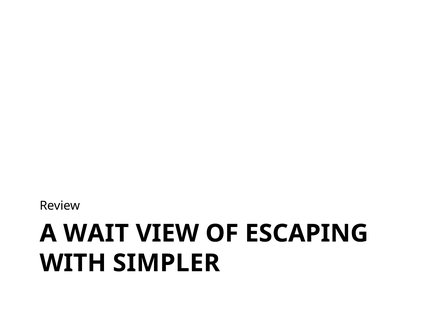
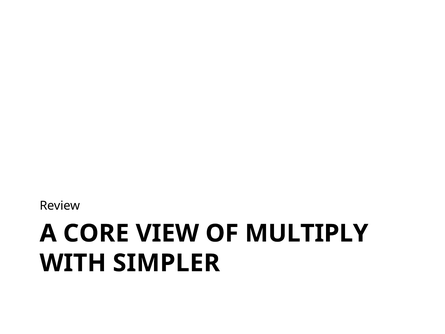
WAIT: WAIT -> CORE (96, 233)
ESCAPING: ESCAPING -> MULTIPLY (307, 233)
